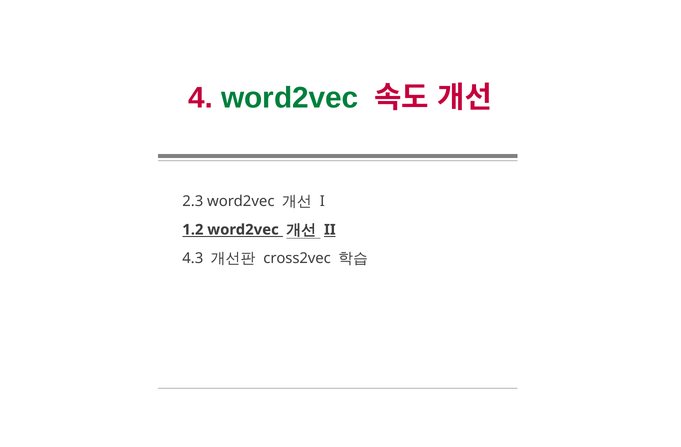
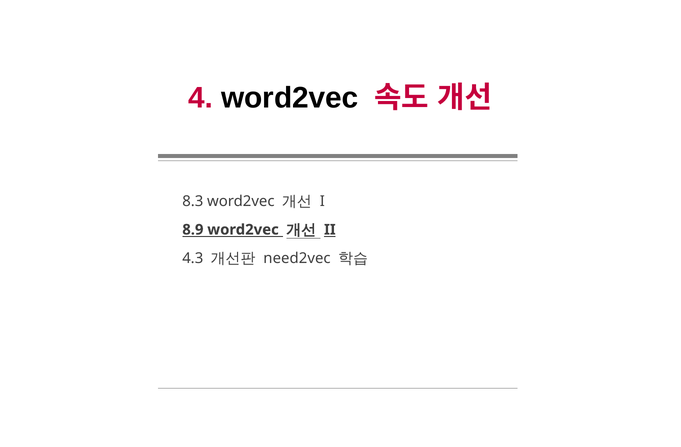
word2vec colour: green -> black (290, 98)
2.3: 2.3 -> 8.3 (193, 201)
1.2: 1.2 -> 8.9 (193, 230)
cross2vec: cross2vec -> need2vec (297, 258)
